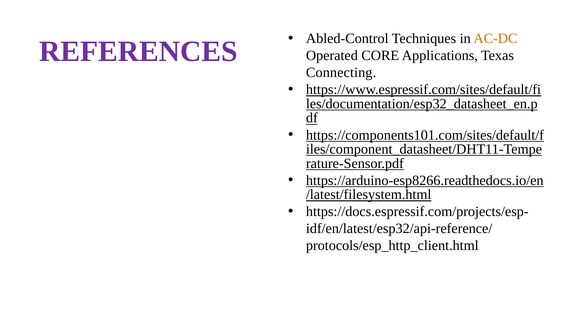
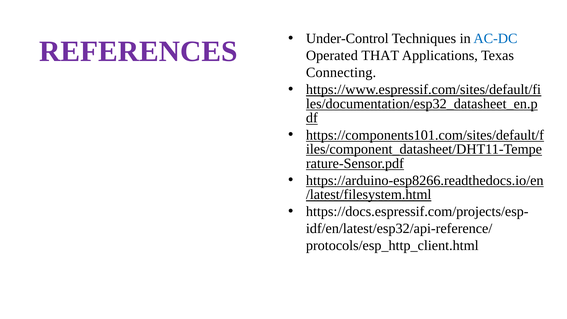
Abled-Control: Abled-Control -> Under-Control (347, 39)
AC-DC colour: orange -> blue (495, 39)
CORE: CORE -> THAT (380, 56)
